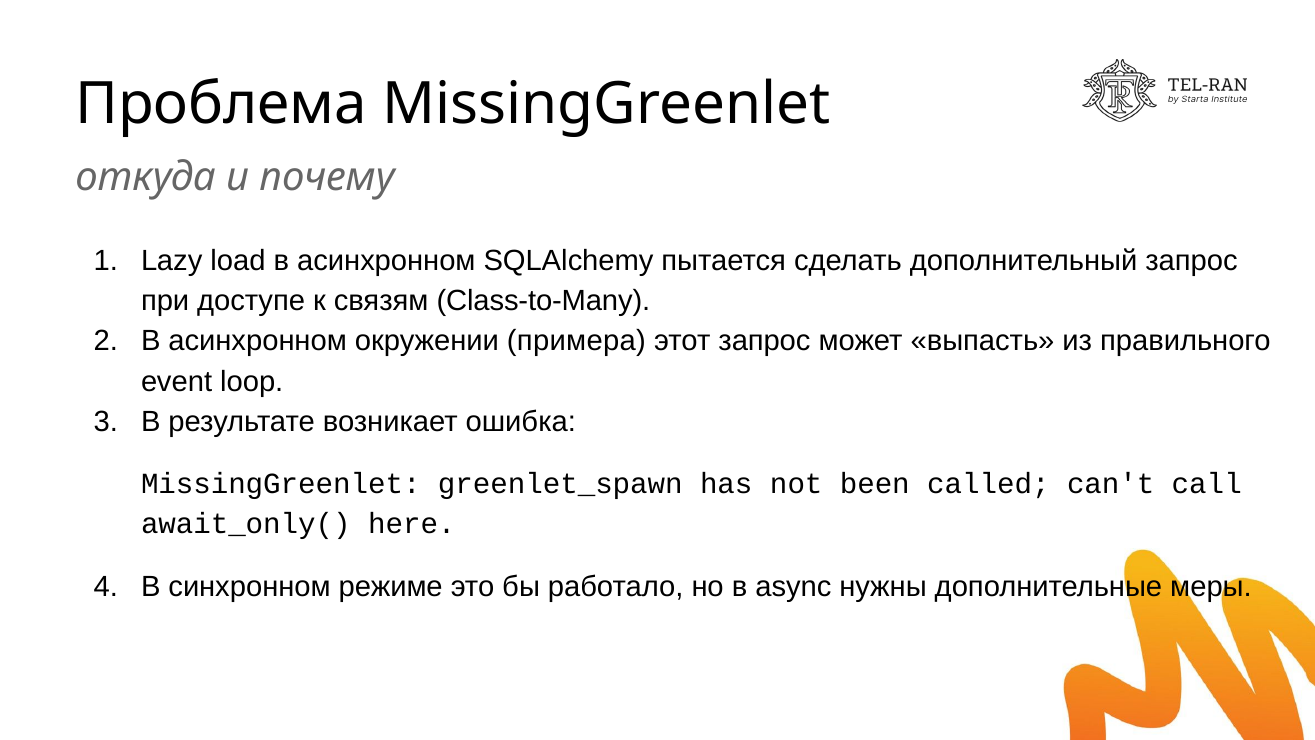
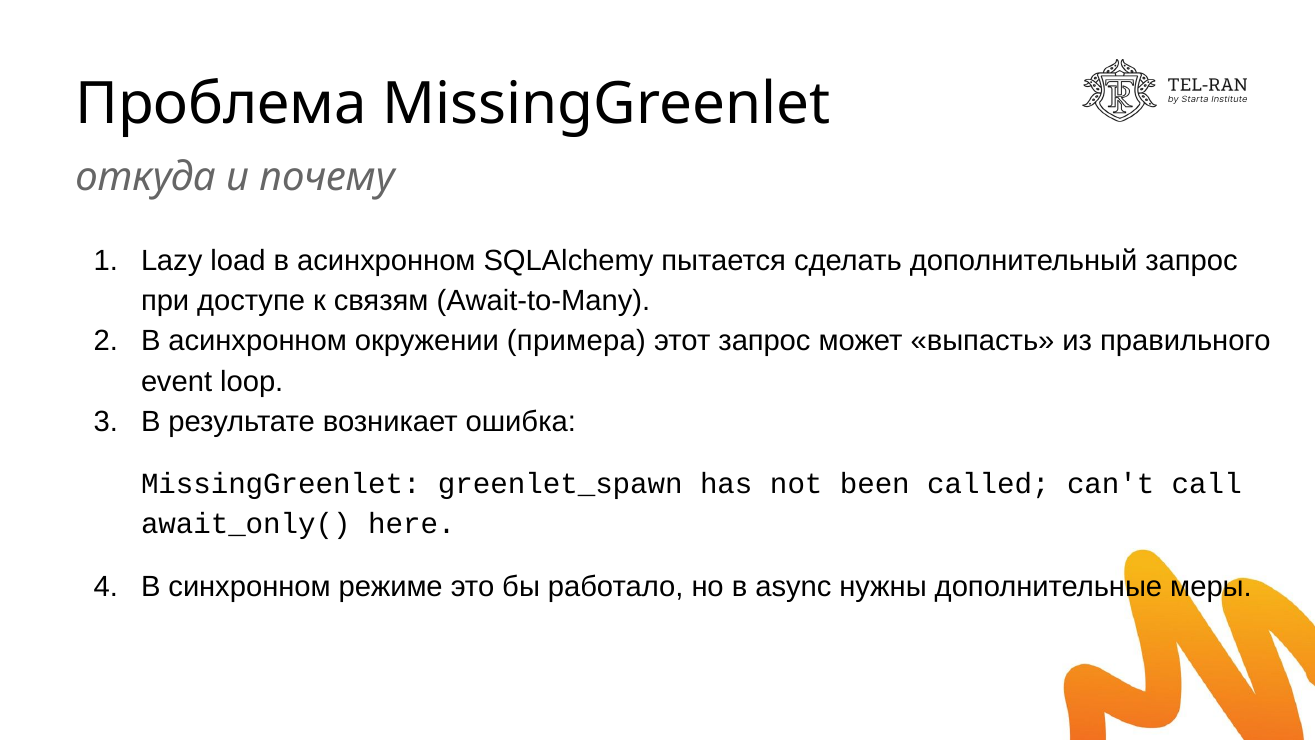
Class-to-Many: Class-to-Many -> Await-to-Many (543, 301)
